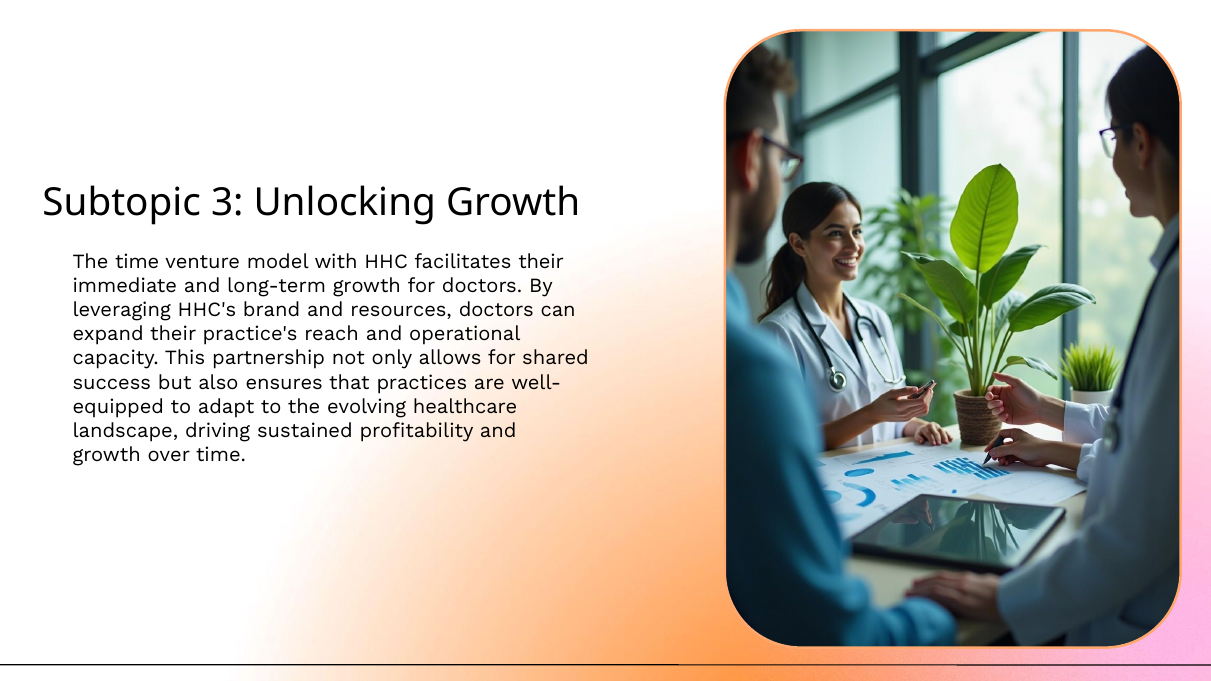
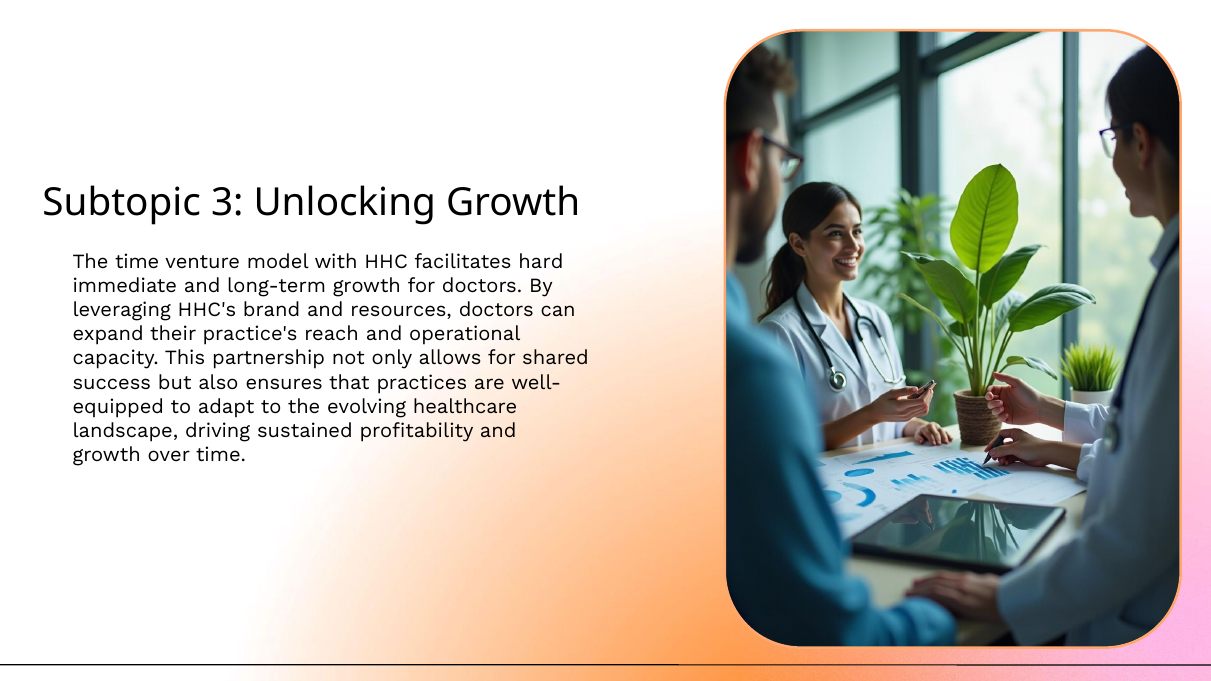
facilitates their: their -> hard (541, 262)
